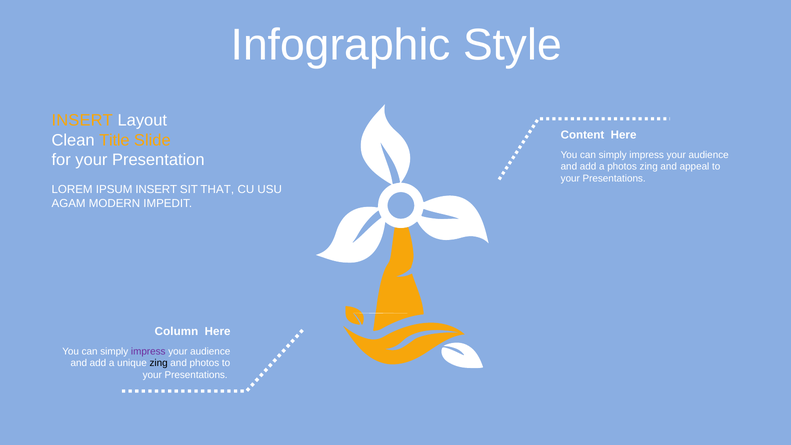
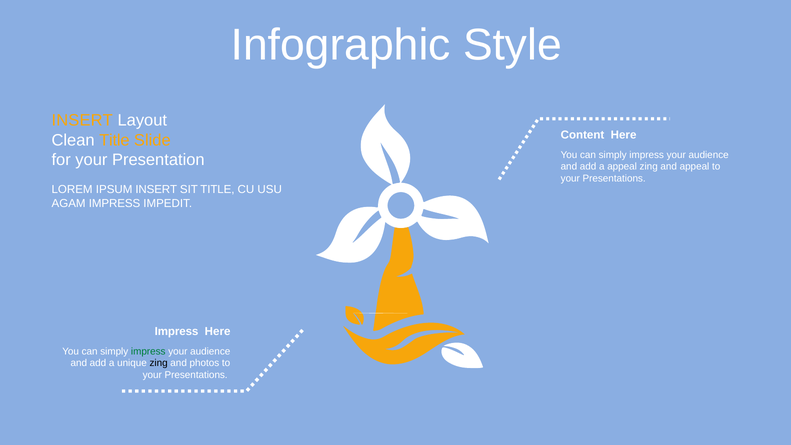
a photos: photos -> appeal (622, 167)
SIT THAT: THAT -> TITLE (217, 189)
AGAM MODERN: MODERN -> IMPRESS (115, 203)
Column: Column -> Impress (177, 332)
impress colour: purple -> green (148, 351)
